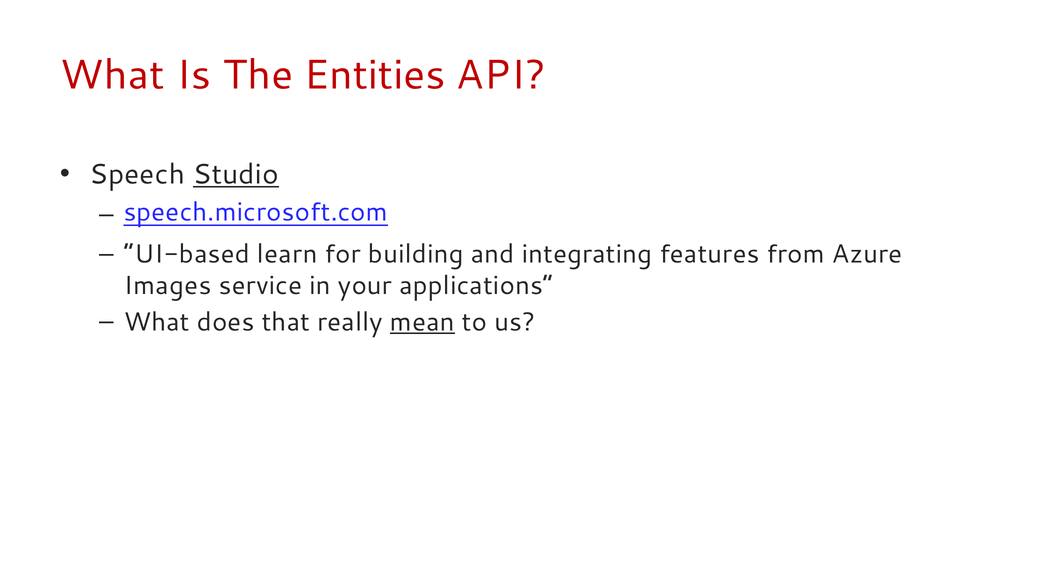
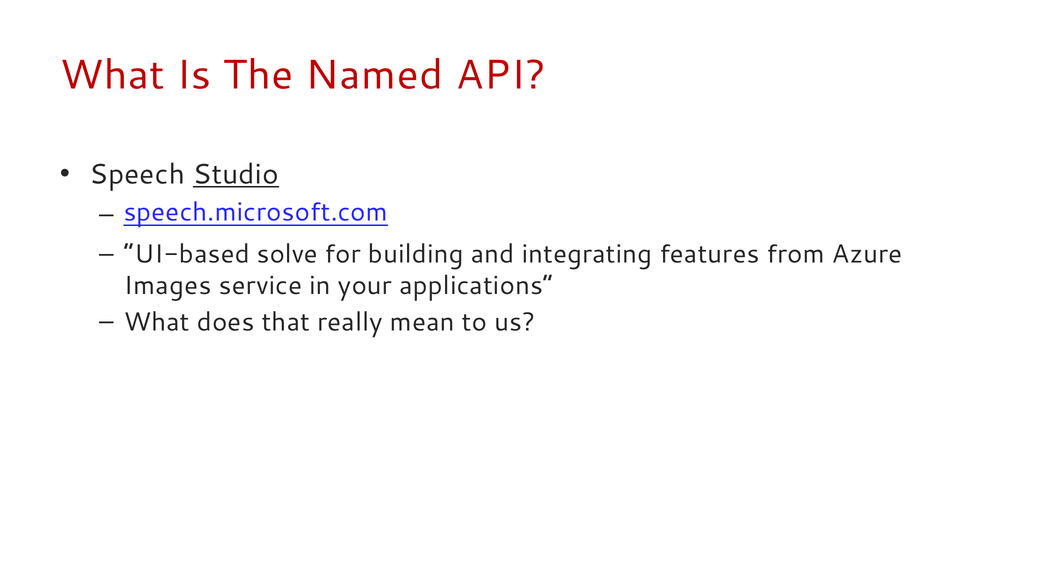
Entities: Entities -> Named (374, 75)
learn: learn -> solve (287, 254)
mean underline: present -> none (422, 322)
